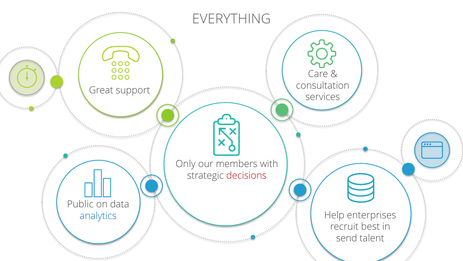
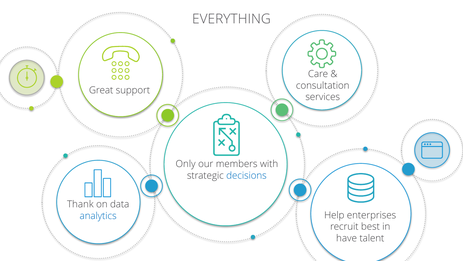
decisions colour: red -> blue (246, 175)
Public: Public -> Thank (80, 204)
send: send -> have (347, 238)
